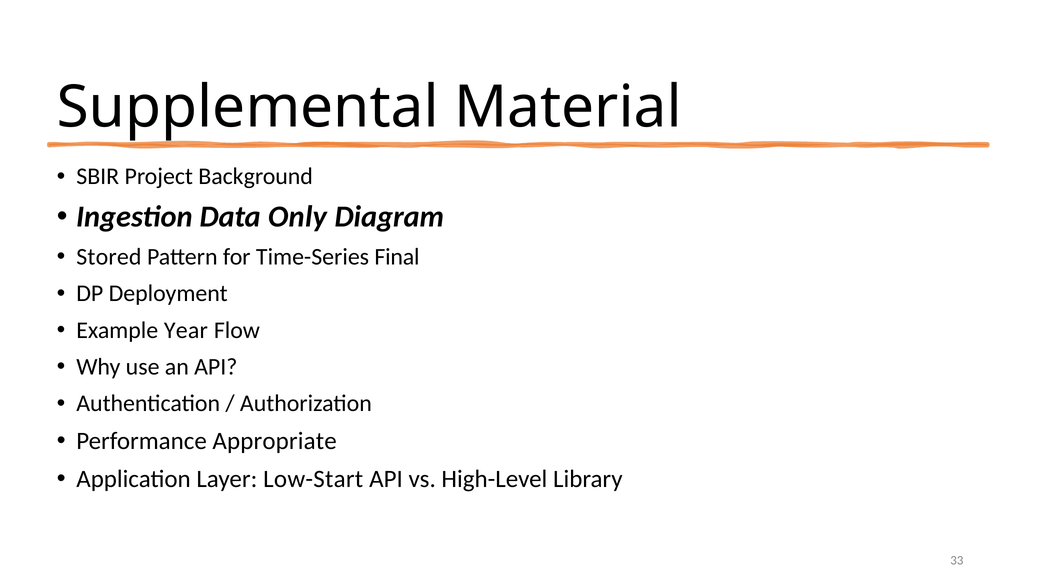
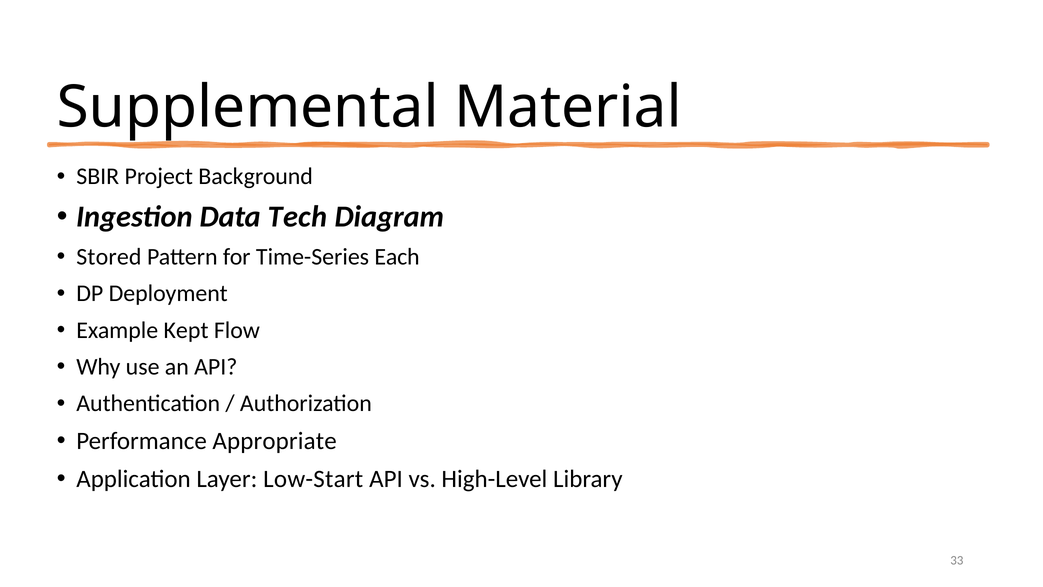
Only: Only -> Tech (298, 217)
Final: Final -> Each (397, 257)
Year: Year -> Kept (186, 330)
